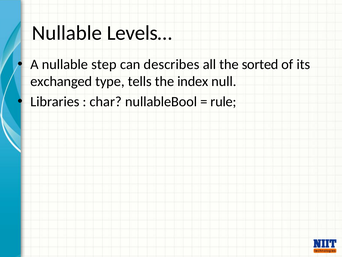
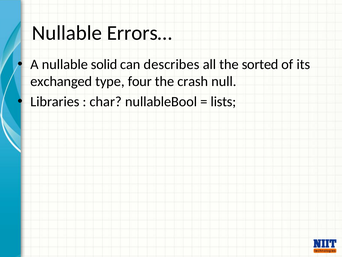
Levels…: Levels… -> Errors… (139, 33)
step: step -> solid (104, 64)
tells: tells -> four (140, 81)
index: index -> crash (193, 81)
rule: rule -> lists (223, 102)
